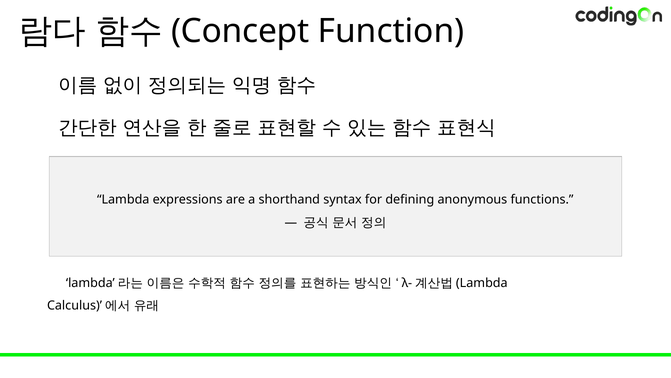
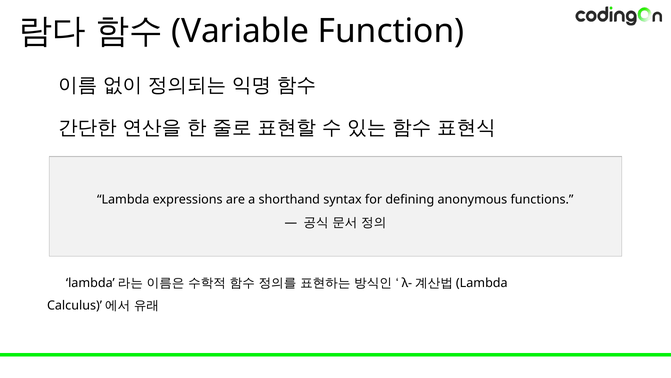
Concept: Concept -> Variable (240, 31)
